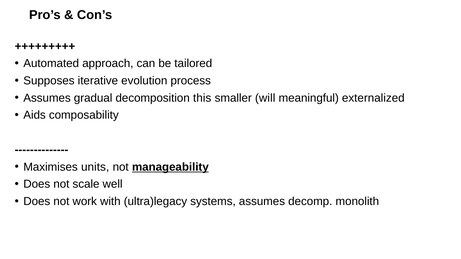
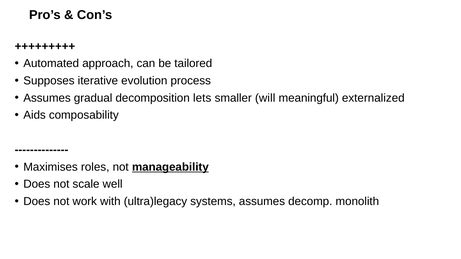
this: this -> lets (202, 98)
units: units -> roles (95, 167)
